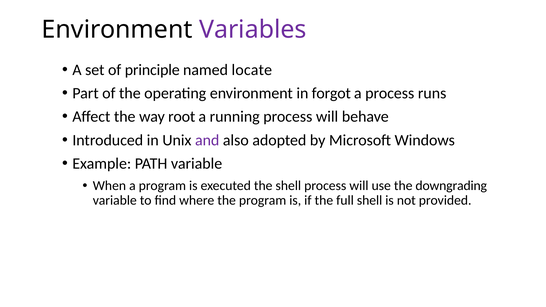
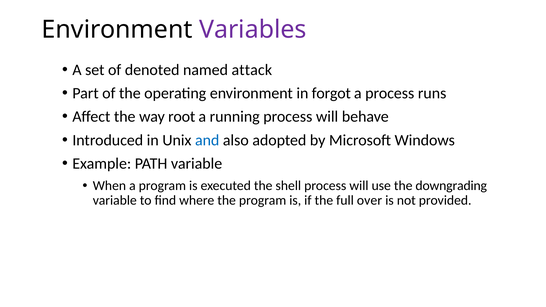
principle: principle -> denoted (152, 70)
locate: locate -> attack (252, 70)
and colour: purple -> blue (207, 140)
full shell: shell -> over (369, 201)
